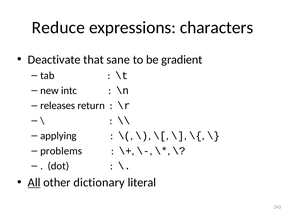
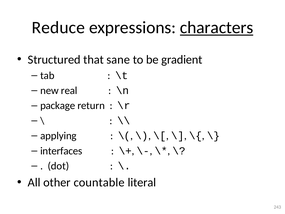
characters underline: none -> present (217, 28)
Deactivate: Deactivate -> Structured (54, 60)
intc: intc -> real (69, 90)
releases: releases -> package (58, 106)
problems: problems -> interfaces (61, 151)
All underline: present -> none (34, 182)
dictionary: dictionary -> countable (99, 182)
